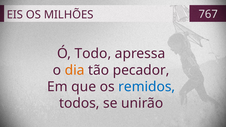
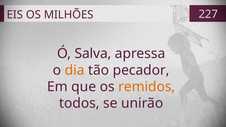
767: 767 -> 227 (208, 14)
Todo: Todo -> Salva (93, 54)
remidos colour: blue -> orange (147, 87)
